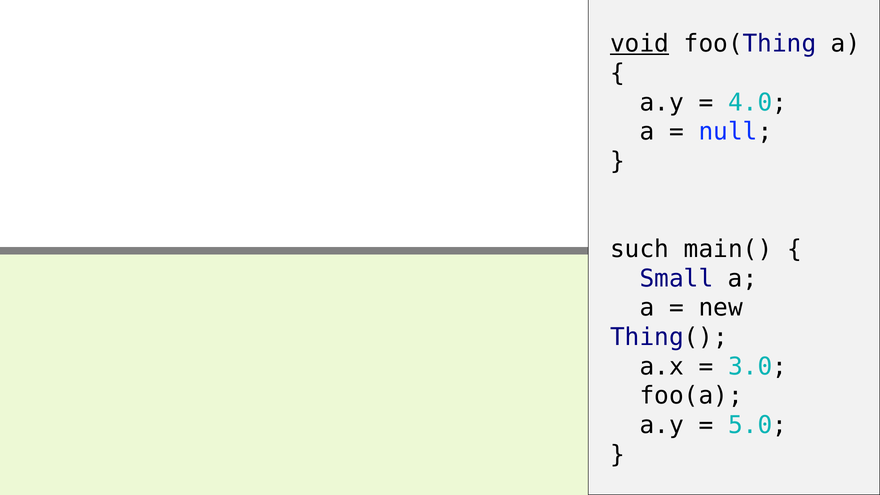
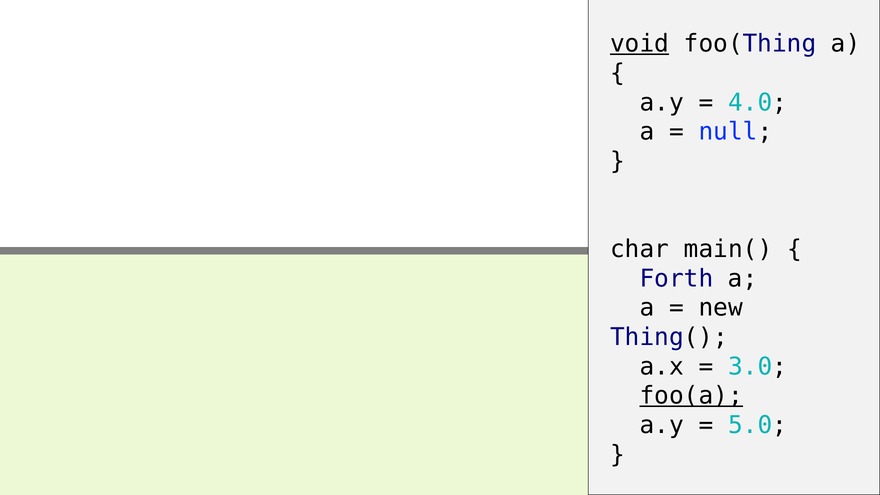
such: such -> char (640, 249)
Small: Small -> Forth (676, 279)
foo(a underline: none -> present (691, 396)
